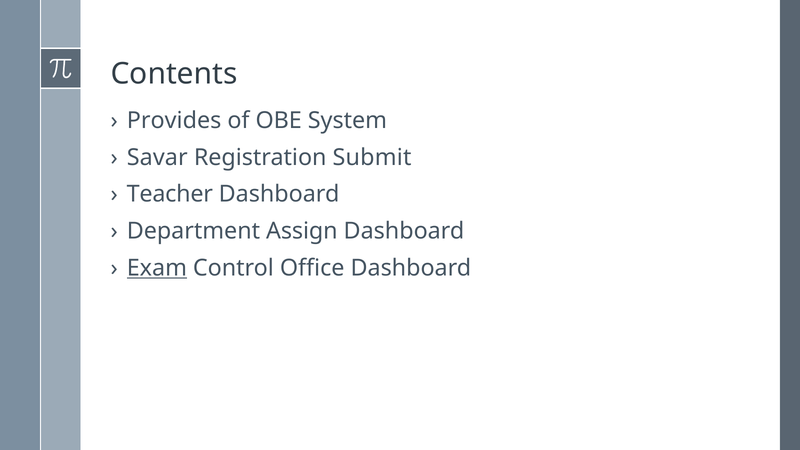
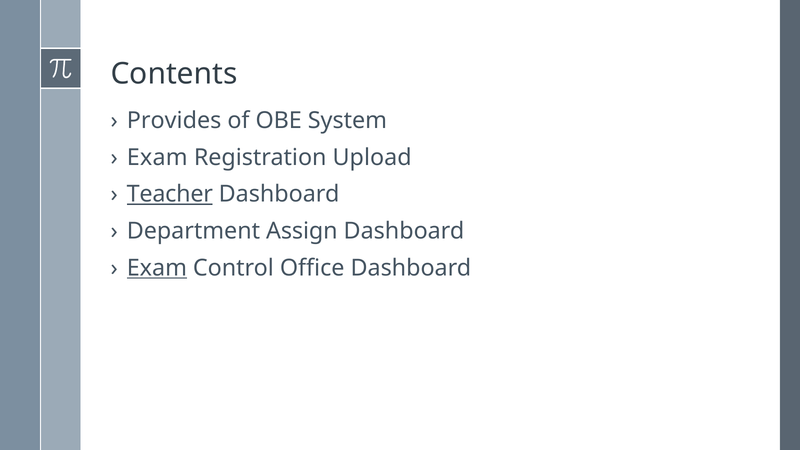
Savar: Savar -> Exam (157, 157)
Submit: Submit -> Upload (372, 157)
Teacher underline: none -> present (170, 194)
